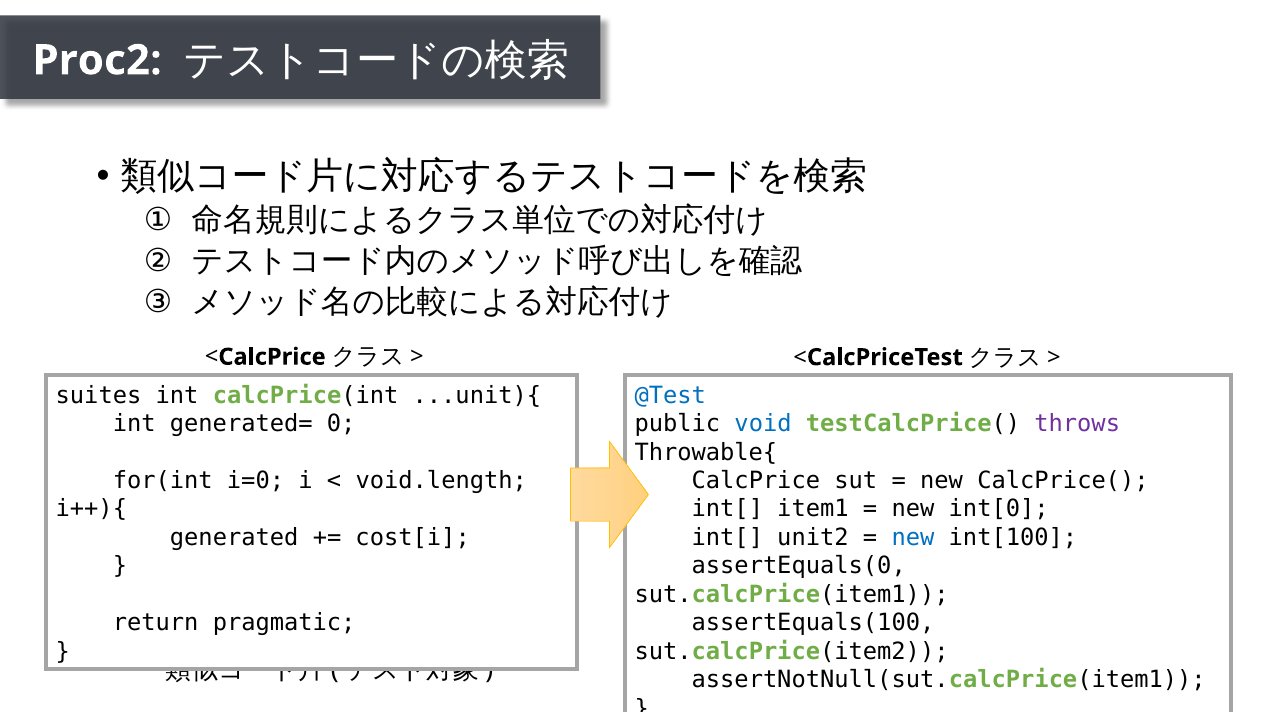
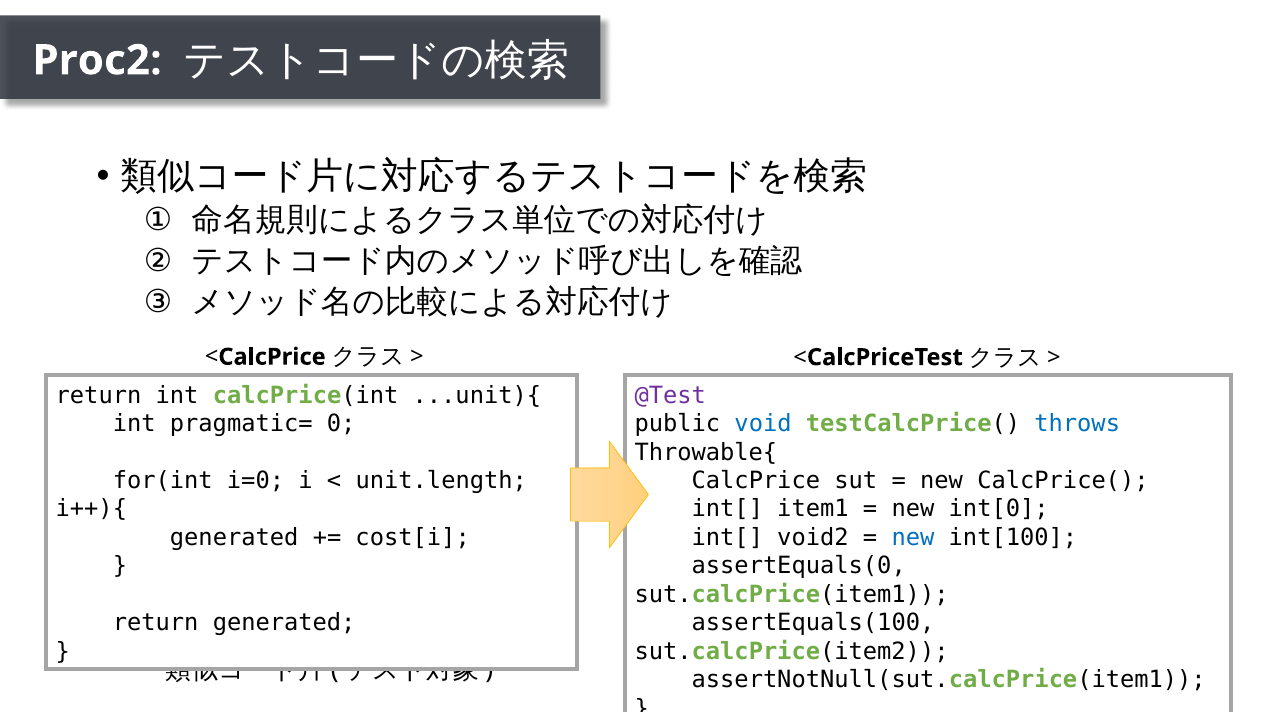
suites: suites -> return (99, 395)
@Test colour: blue -> purple (670, 395)
generated=: generated= -> pragmatic= (241, 424)
throws colour: purple -> blue (1077, 424)
void.length: void.length -> unit.length (441, 481)
unit2: unit2 -> void2 (813, 538)
return pragmatic: pragmatic -> generated (284, 623)
